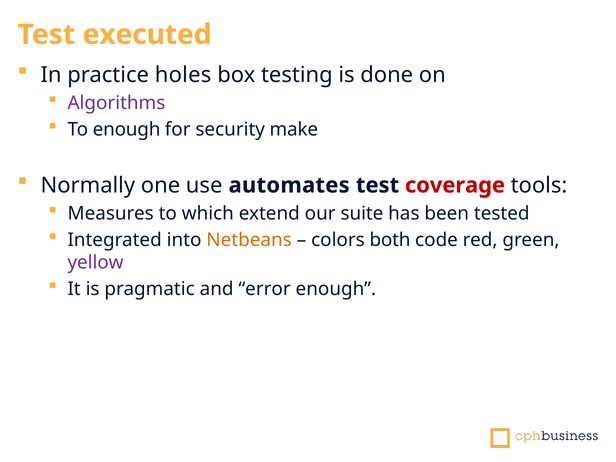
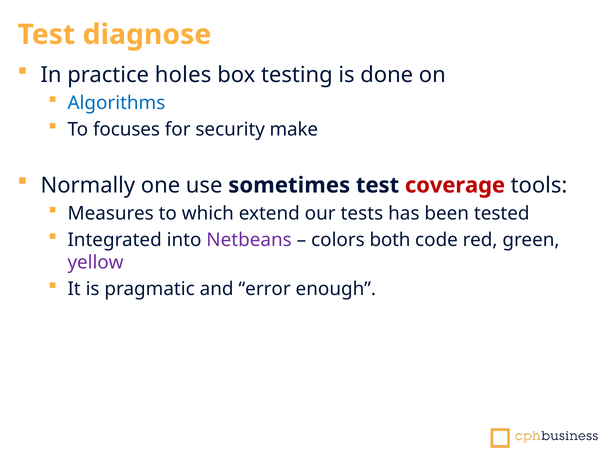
executed: executed -> diagnose (147, 35)
Algorithms colour: purple -> blue (116, 103)
To enough: enough -> focuses (127, 130)
automates: automates -> sometimes (289, 185)
suite: suite -> tests (362, 213)
Netbeans colour: orange -> purple (249, 240)
